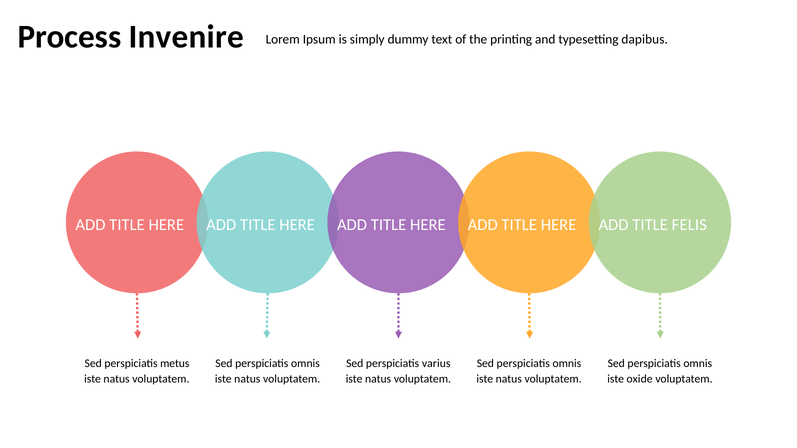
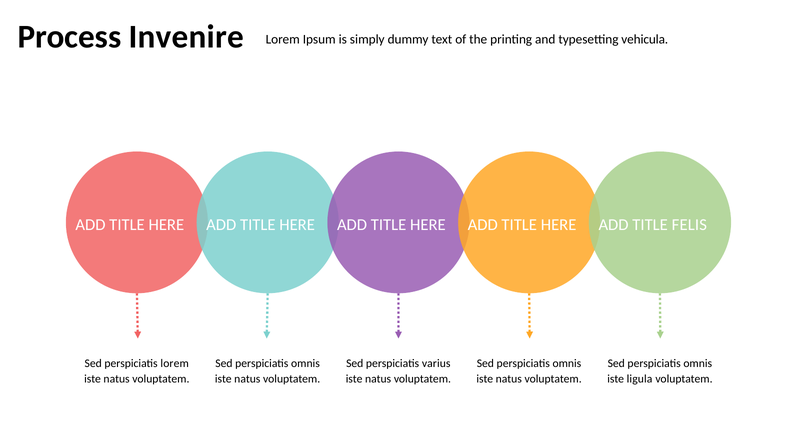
dapibus: dapibus -> vehicula (645, 40)
perspiciatis metus: metus -> lorem (175, 364)
oxide: oxide -> ligula (640, 379)
